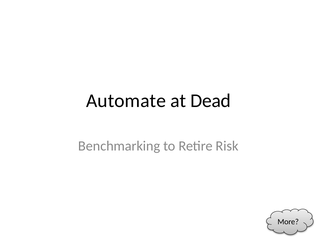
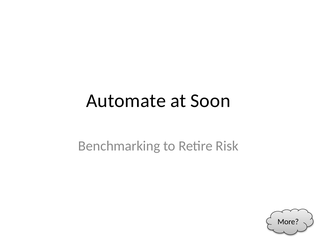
Dead: Dead -> Soon (210, 101)
